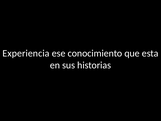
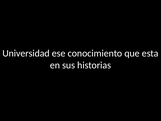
Experiencia: Experiencia -> Universidad (26, 53)
